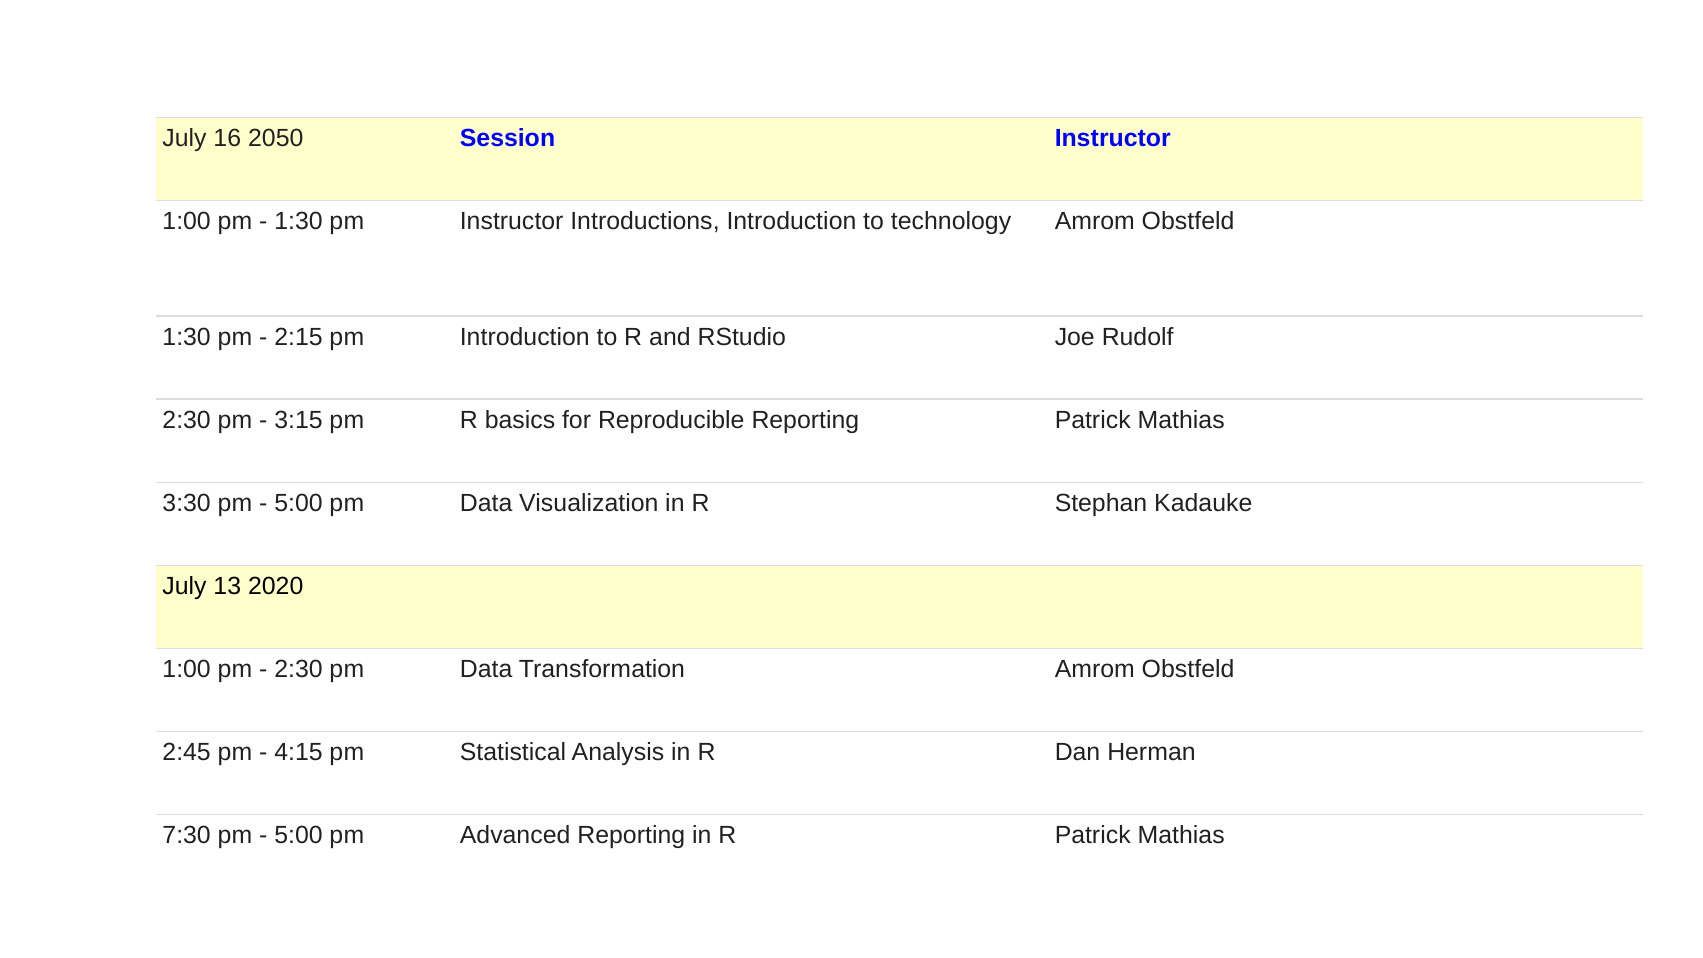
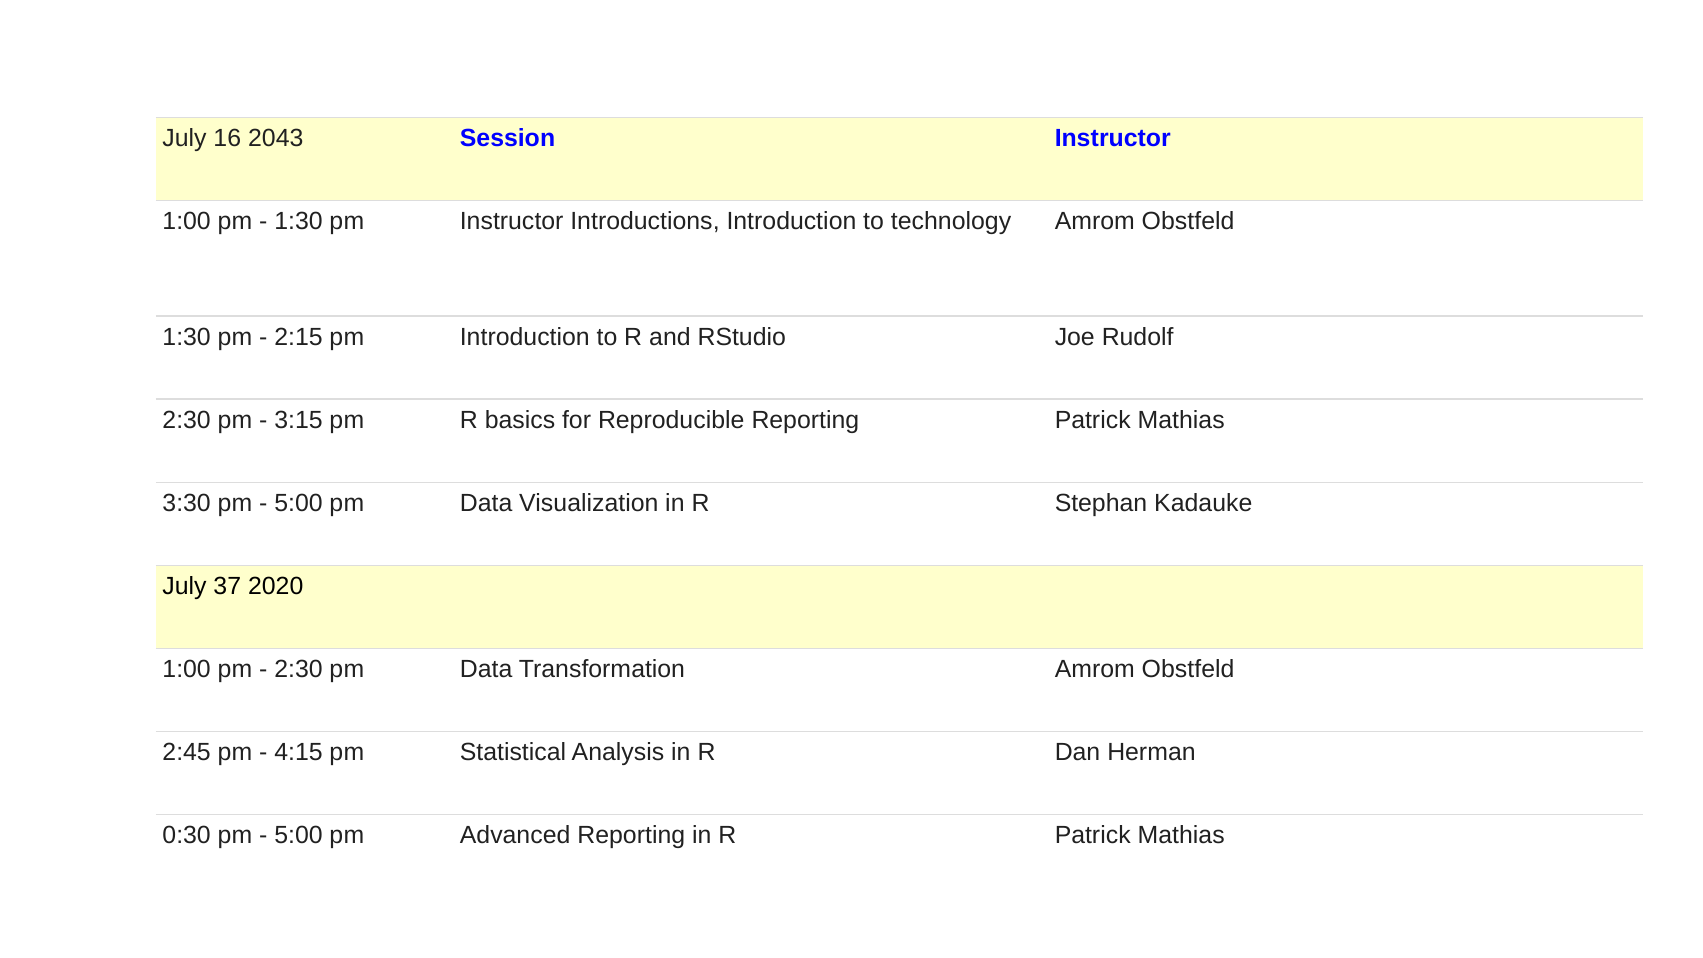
2050: 2050 -> 2043 (276, 139)
13: 13 -> 37 (227, 586)
7:30: 7:30 -> 0:30 (187, 835)
